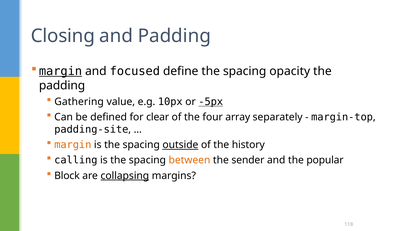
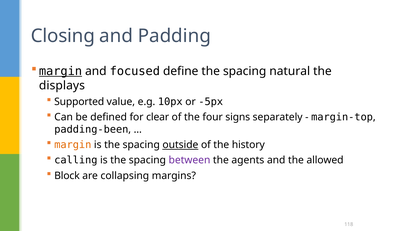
opacity: opacity -> natural (290, 71)
padding: padding -> displays (62, 85)
Gathering: Gathering -> Supported (79, 102)
-5px underline: present -> none (211, 102)
array: array -> signs (238, 117)
padding-site: padding-site -> padding-been (91, 129)
between colour: orange -> purple (189, 160)
sender: sender -> agents (248, 160)
popular: popular -> allowed (325, 160)
collapsing underline: present -> none (125, 175)
